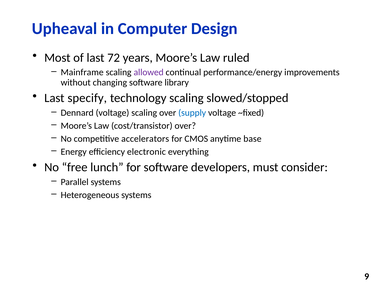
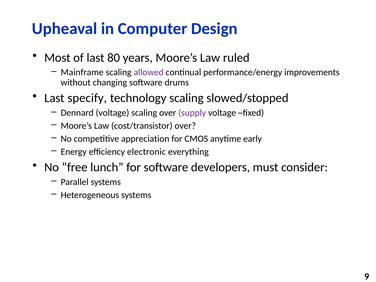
72: 72 -> 80 (114, 58)
library: library -> drums (177, 83)
supply colour: blue -> purple (192, 113)
accelerators: accelerators -> appreciation (145, 139)
base: base -> early (253, 139)
